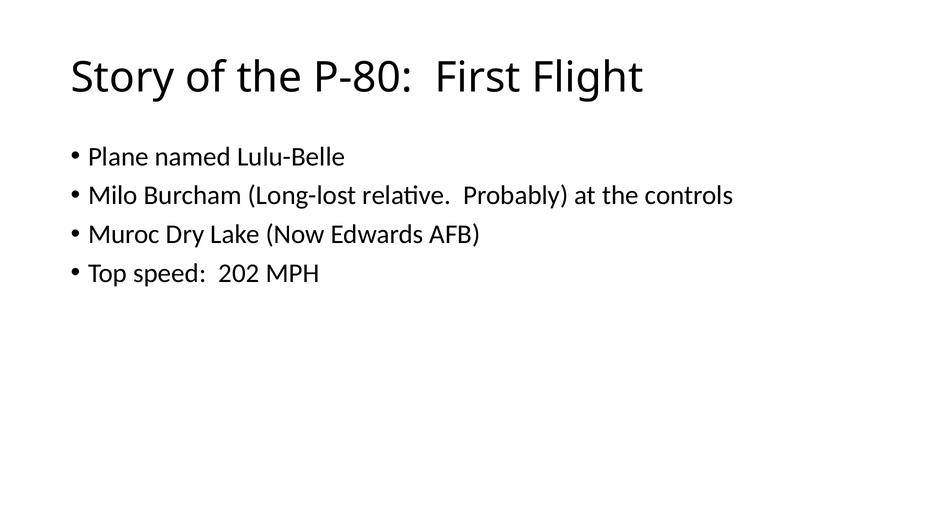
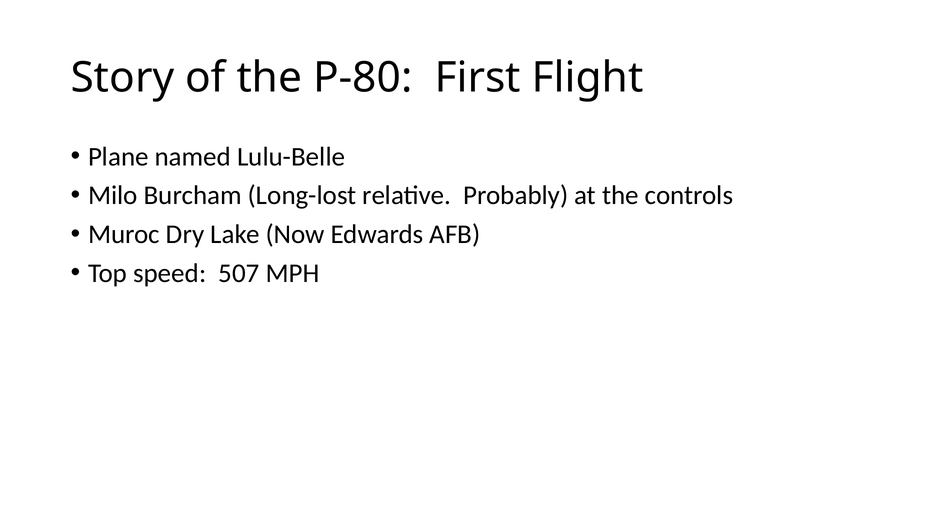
202: 202 -> 507 (239, 273)
